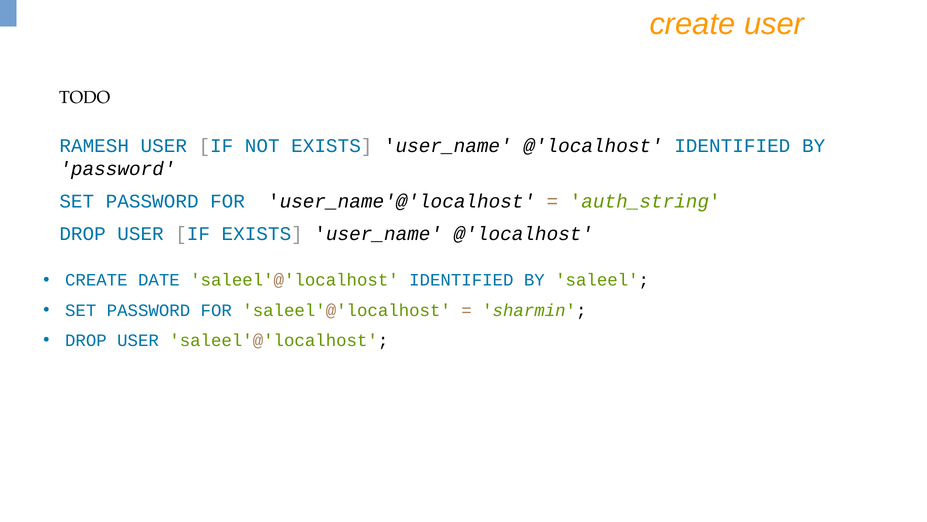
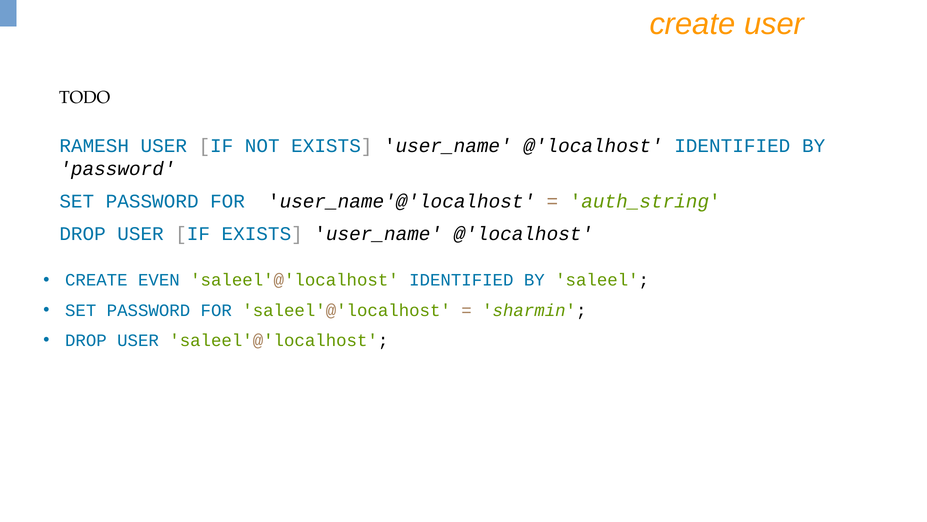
DATE: DATE -> EVEN (159, 280)
